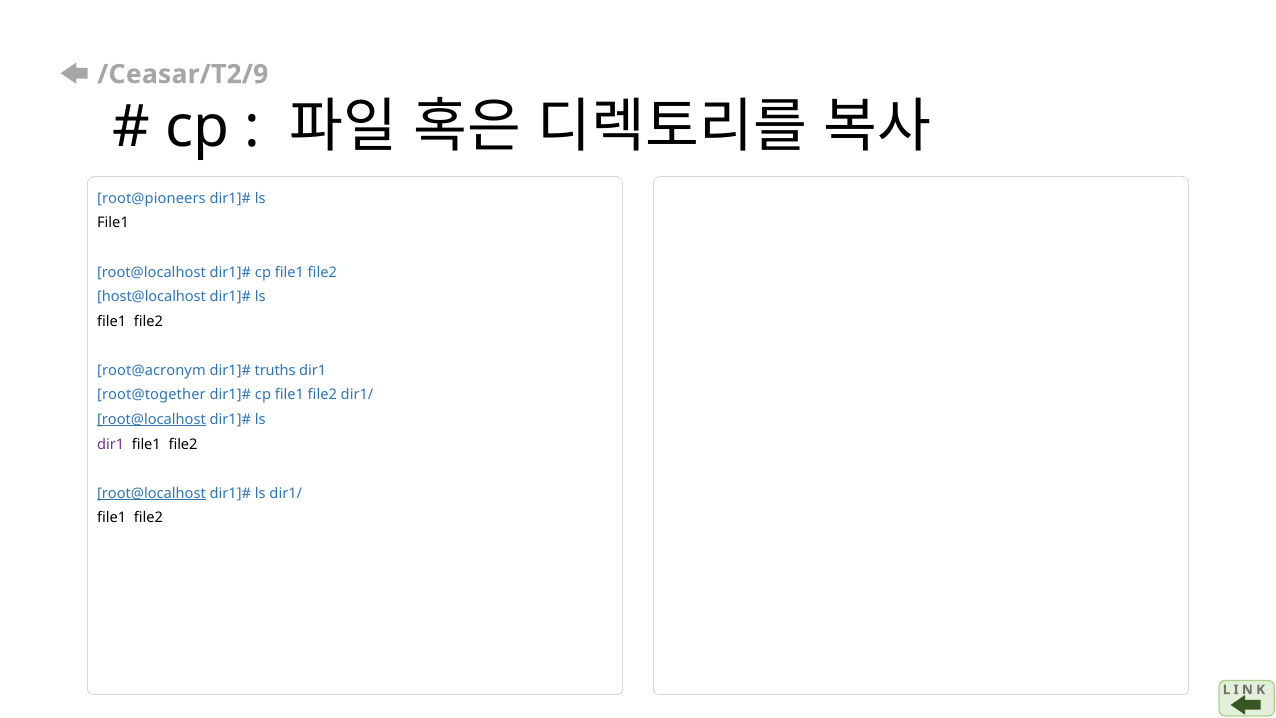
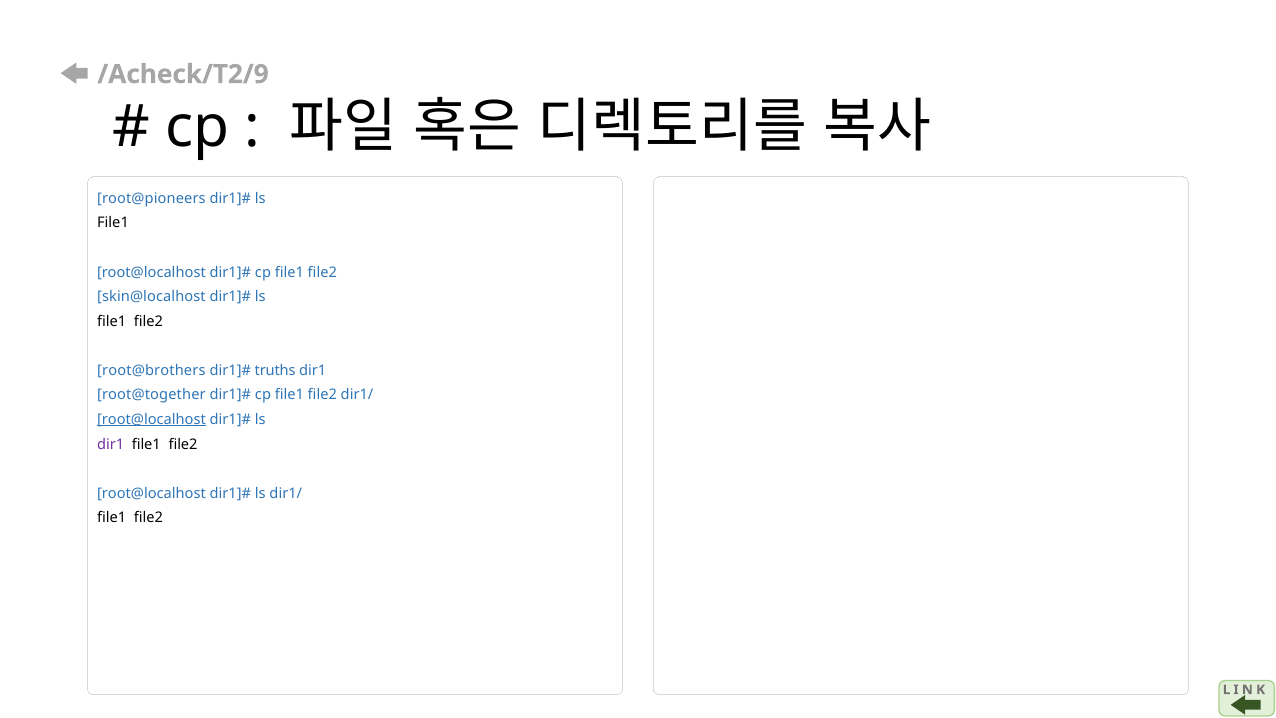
/Ceasar/T2/9: /Ceasar/T2/9 -> /Acheck/T2/9 (183, 74)
host@localhost: host@localhost -> skin@localhost (151, 297)
root@acronym: root@acronym -> root@brothers (151, 370)
root@localhost underline: present -> none (151, 493)
